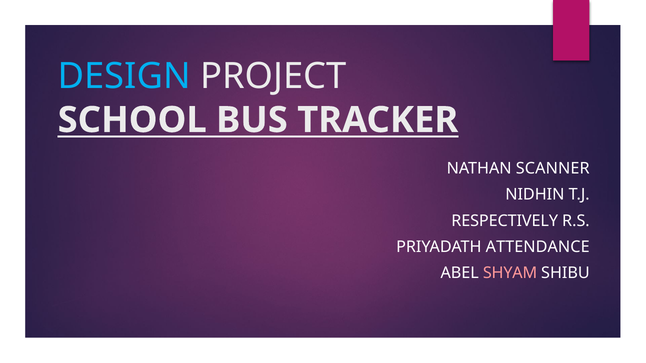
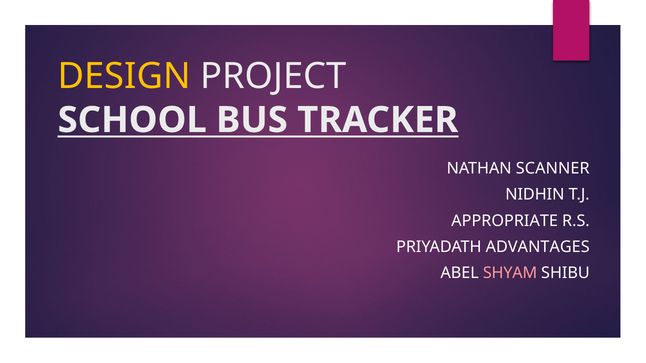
DESIGN colour: light blue -> yellow (124, 77)
RESPECTIVELY: RESPECTIVELY -> APPROPRIATE (505, 221)
ATTENDANCE: ATTENDANCE -> ADVANTAGES (538, 247)
